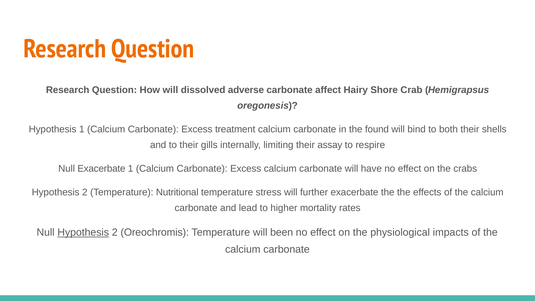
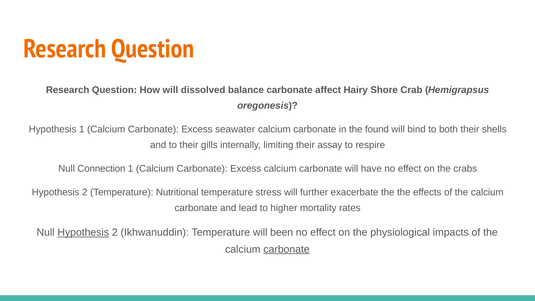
adverse: adverse -> balance (246, 90)
treatment: treatment -> seawater (235, 129)
Null Exacerbate: Exacerbate -> Connection (101, 169)
Oreochromis: Oreochromis -> Ikhwanuddin (155, 232)
carbonate underline: none -> present (287, 249)
